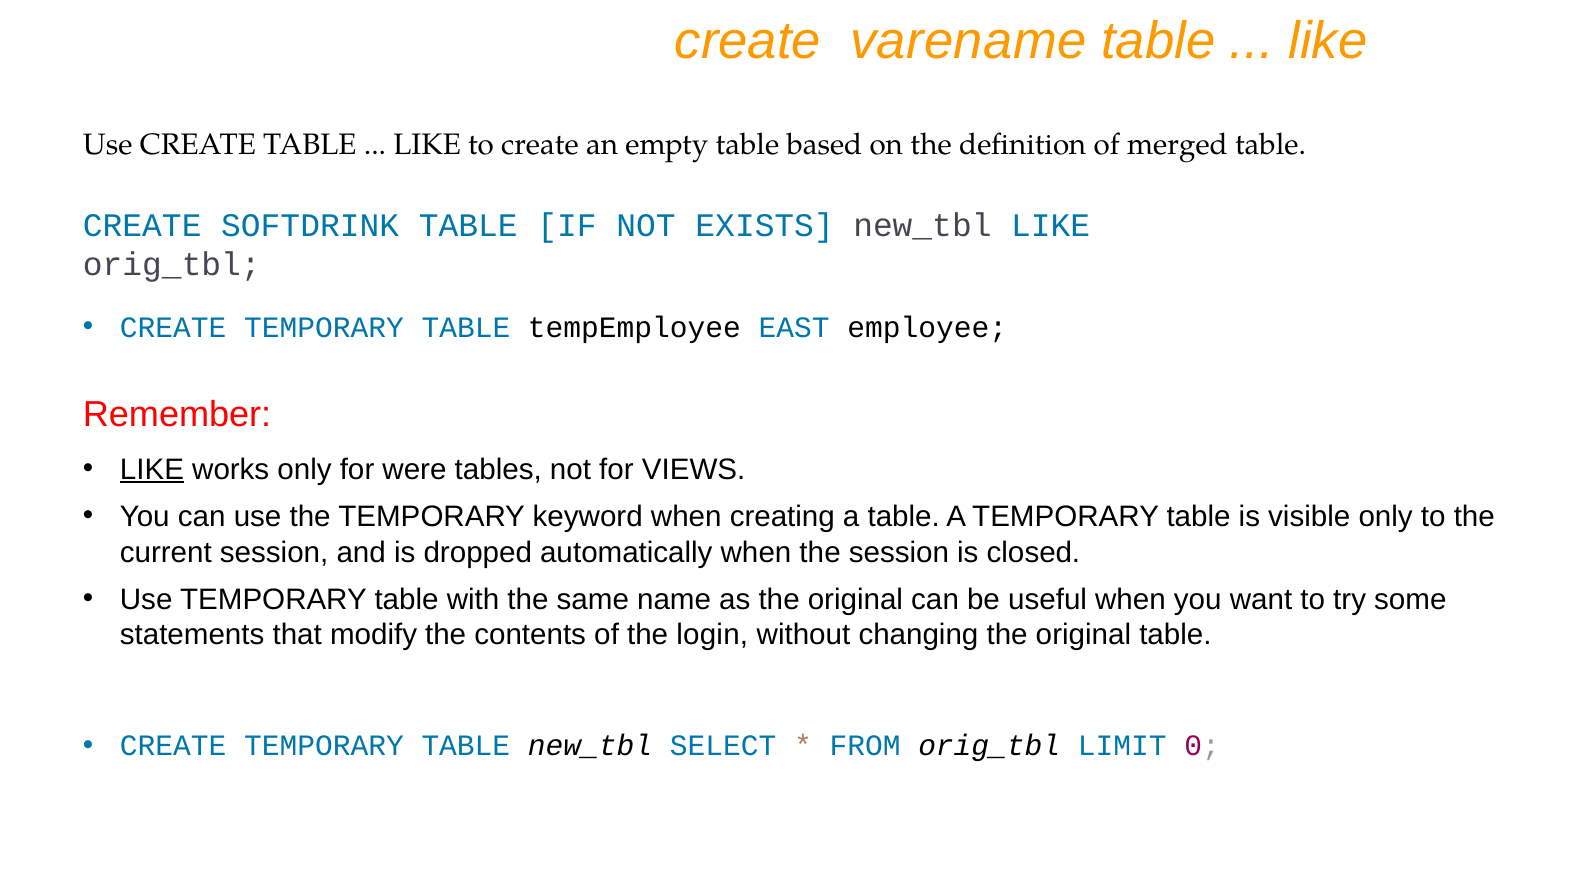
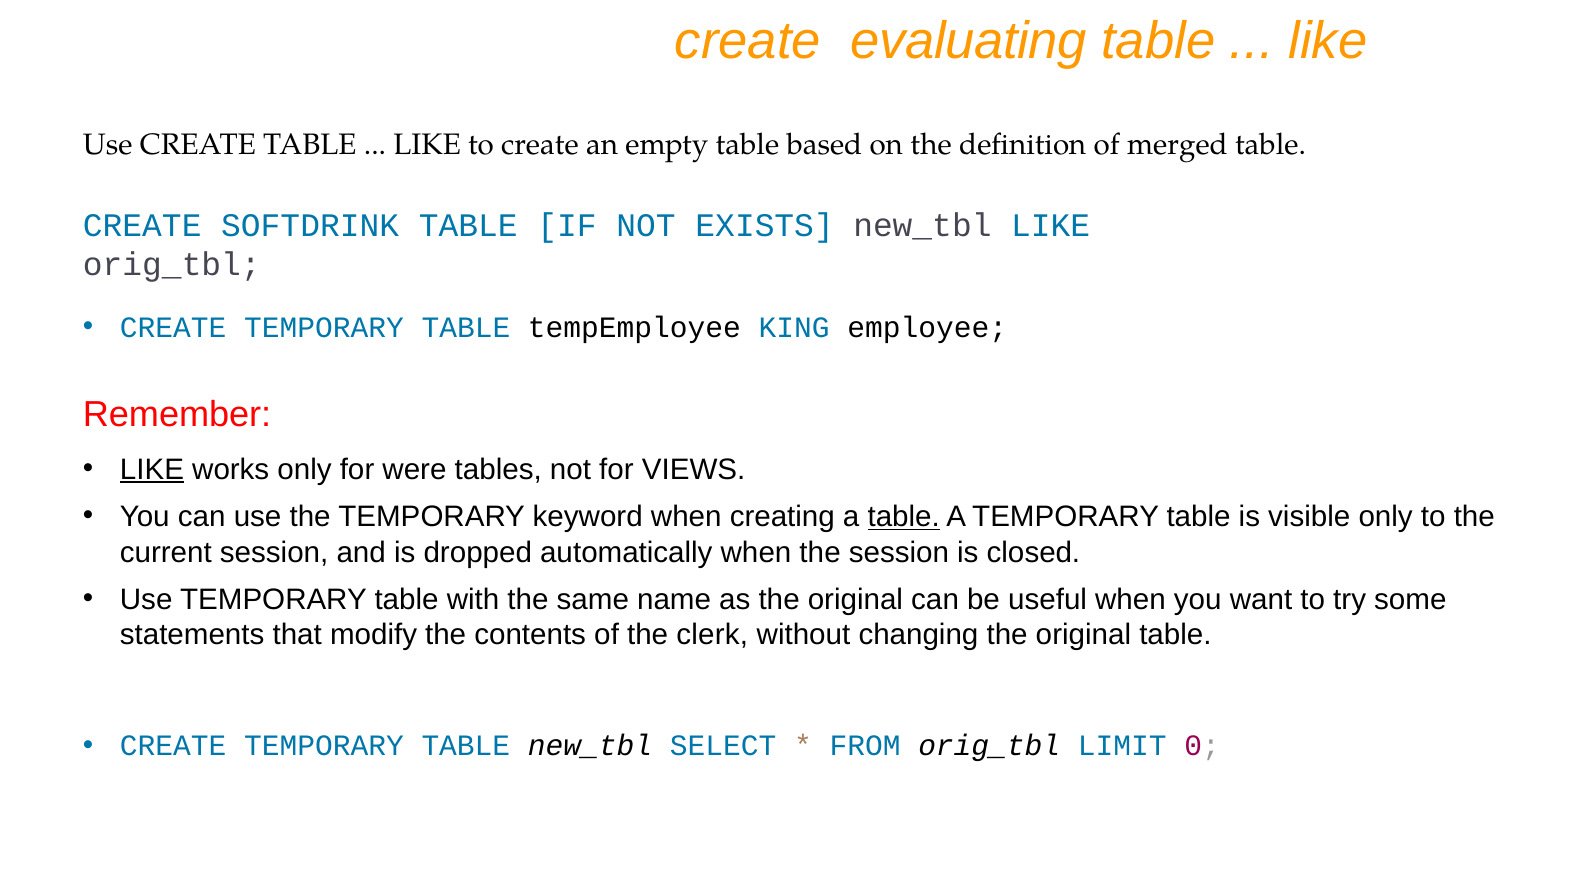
varename: varename -> evaluating (969, 41)
EAST: EAST -> KING (794, 327)
table underline: none -> present (904, 517)
login: login -> clerk (712, 635)
